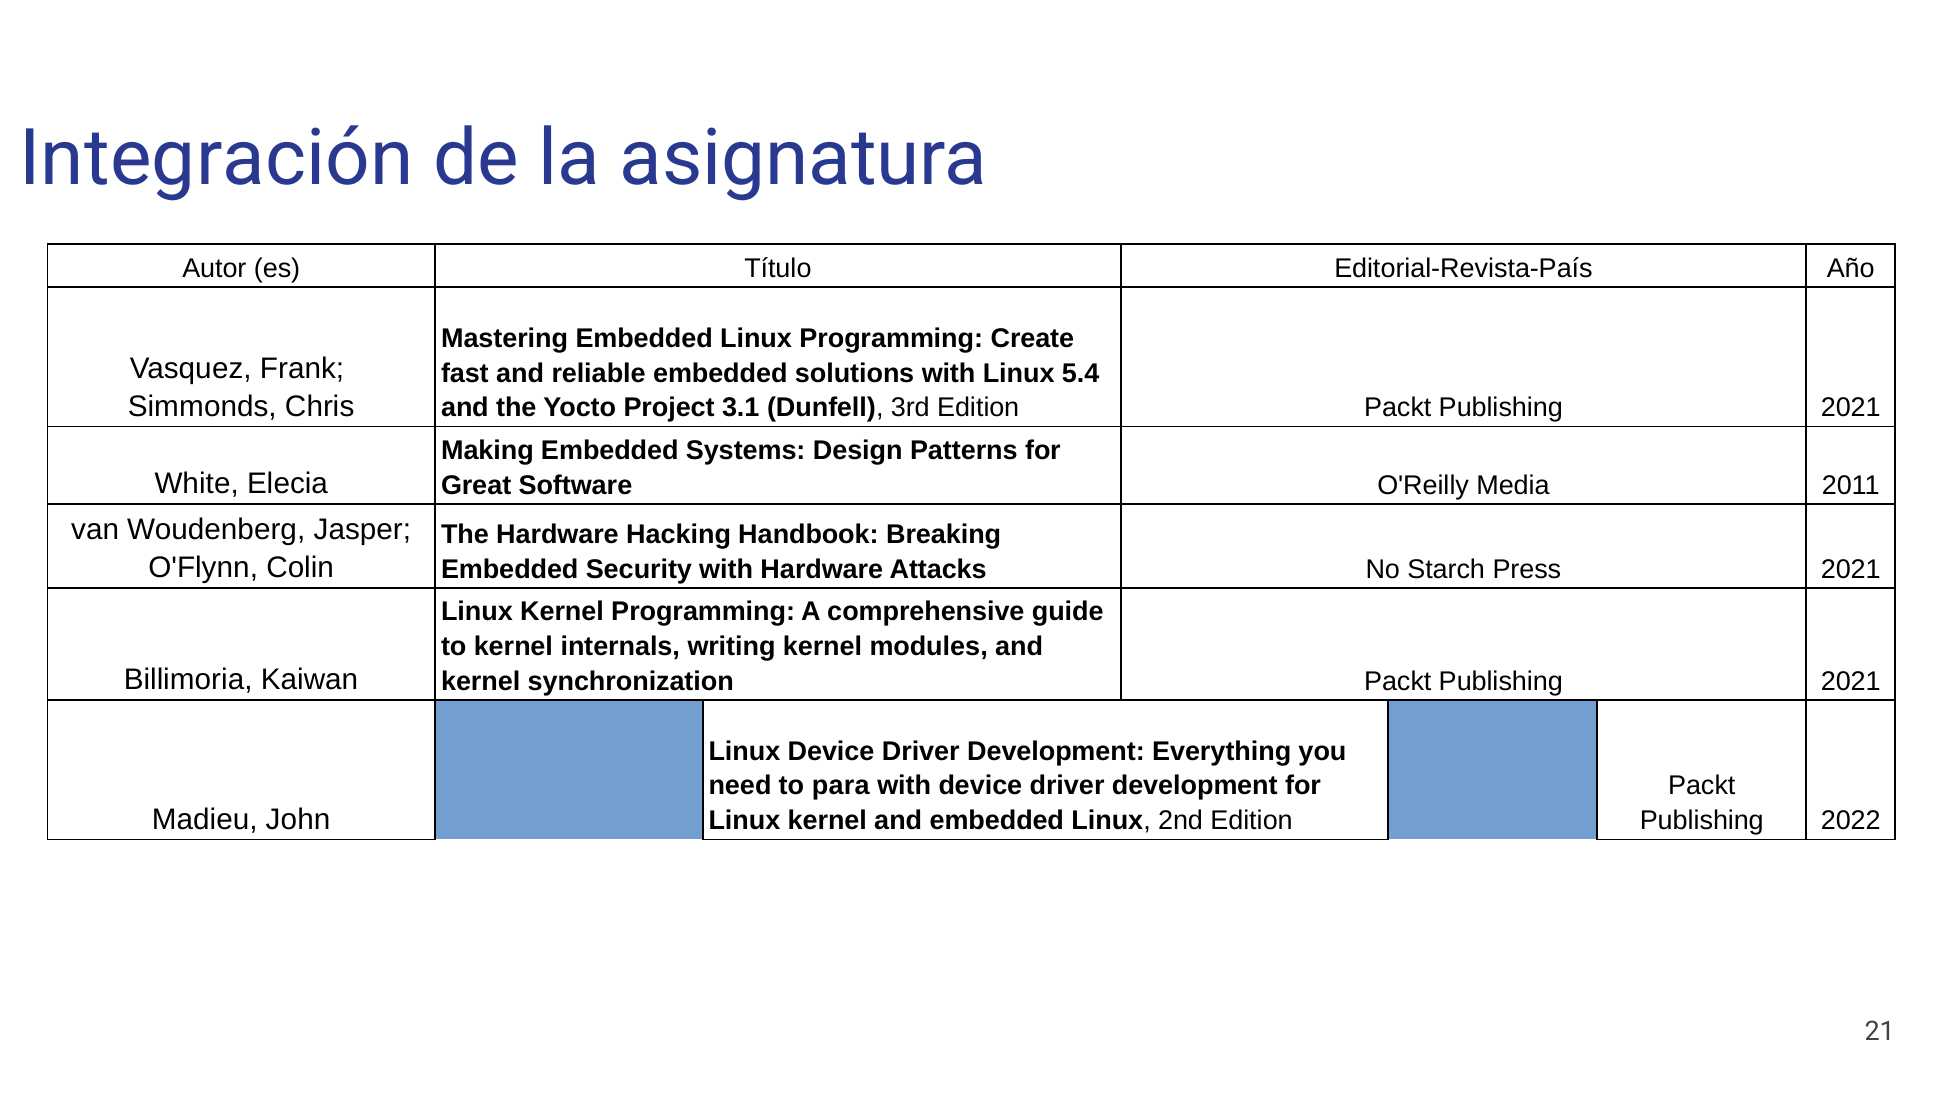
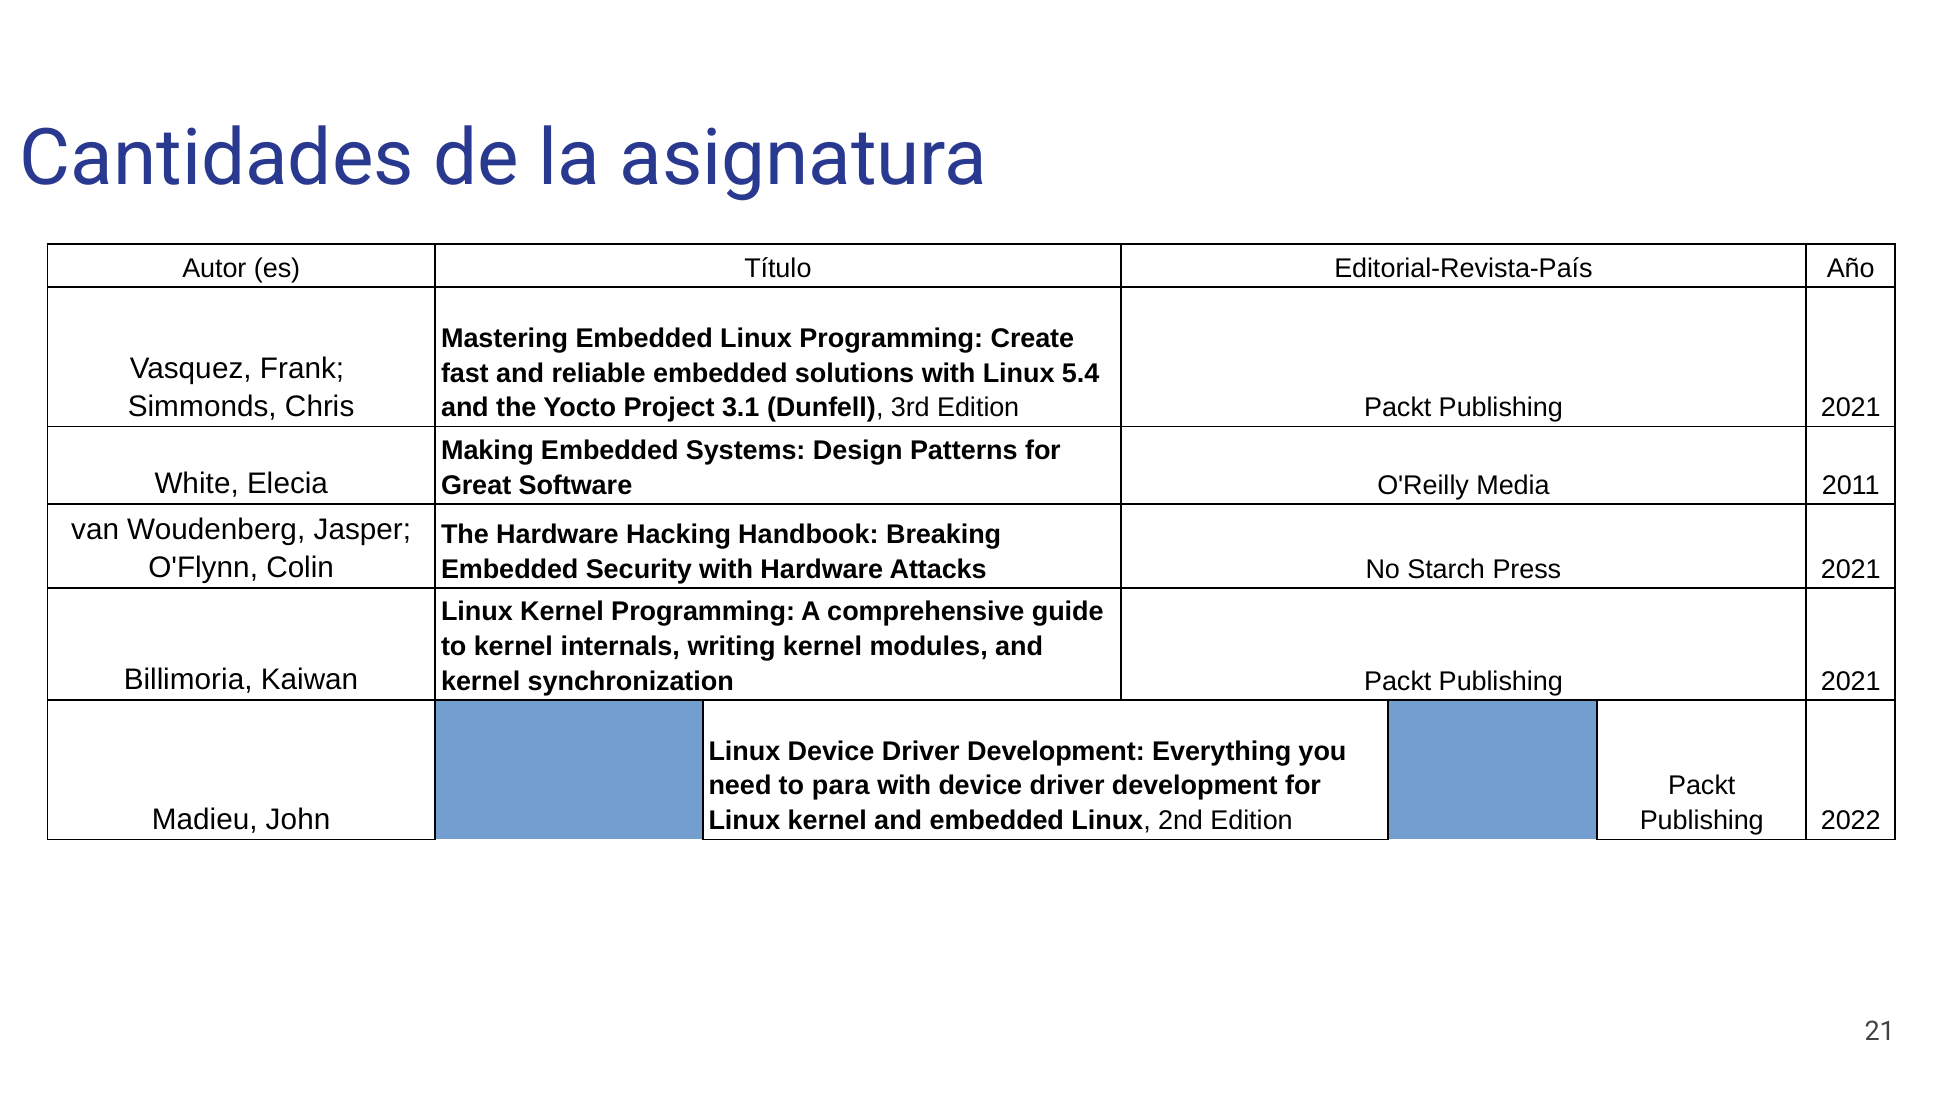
Integración: Integración -> Cantidades (217, 159)
